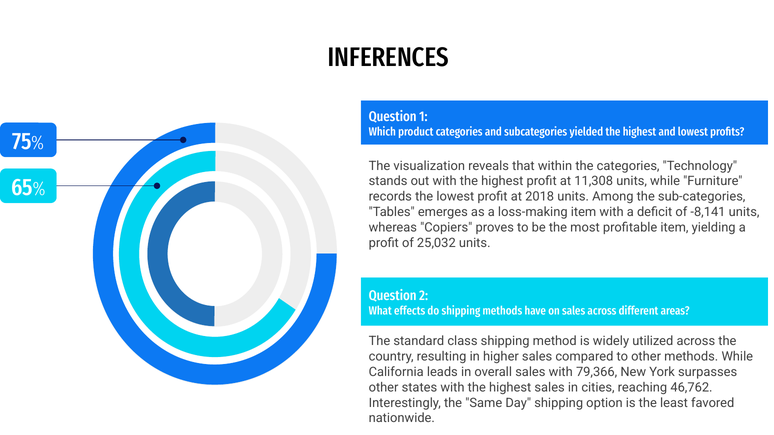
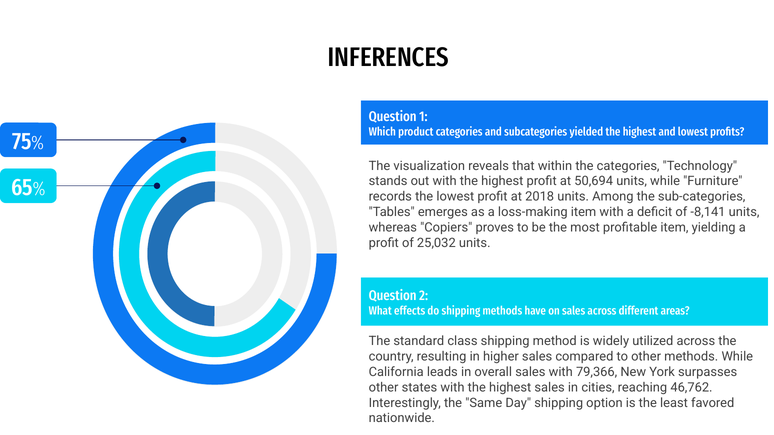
11,308: 11,308 -> 50,694 (594, 181)
